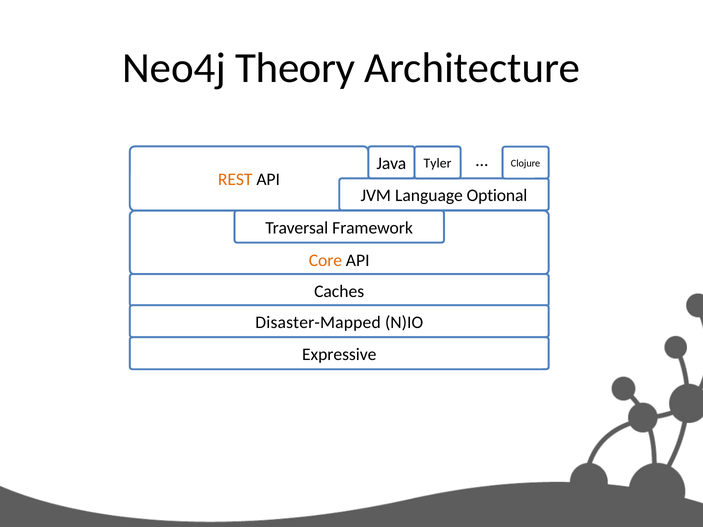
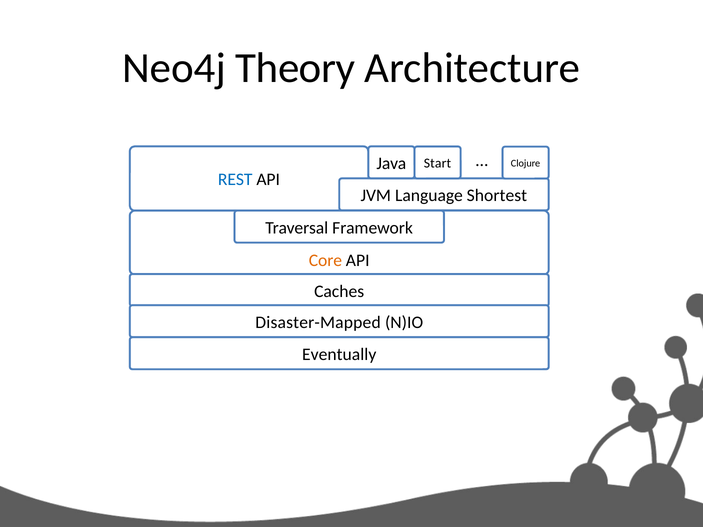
Tyler: Tyler -> Start (437, 163)
REST colour: orange -> blue (235, 180)
Optional: Optional -> Shortest (497, 196)
Expressive: Expressive -> Eventually (339, 355)
